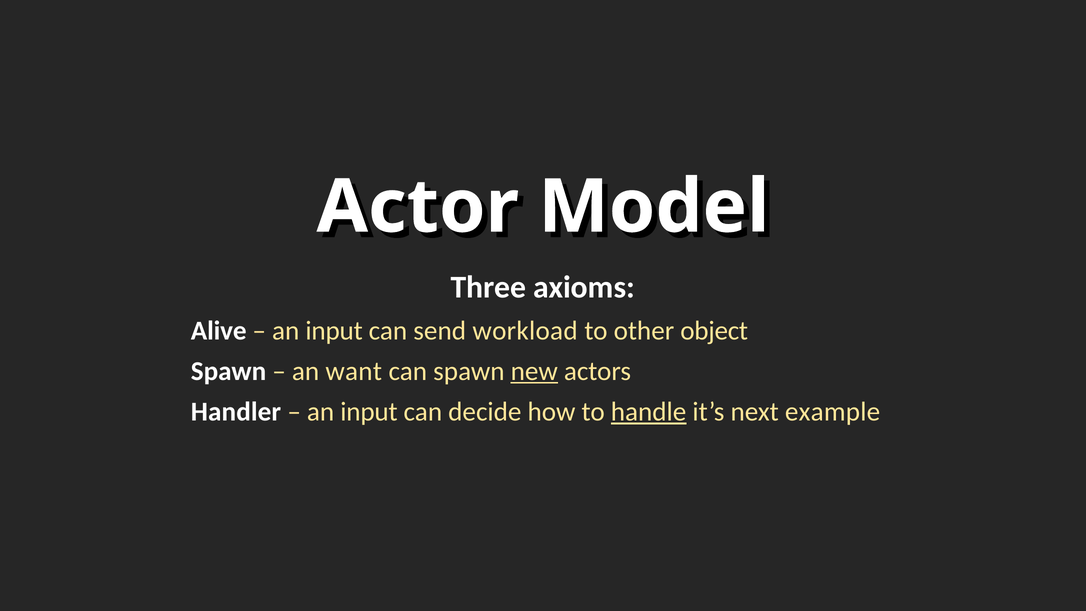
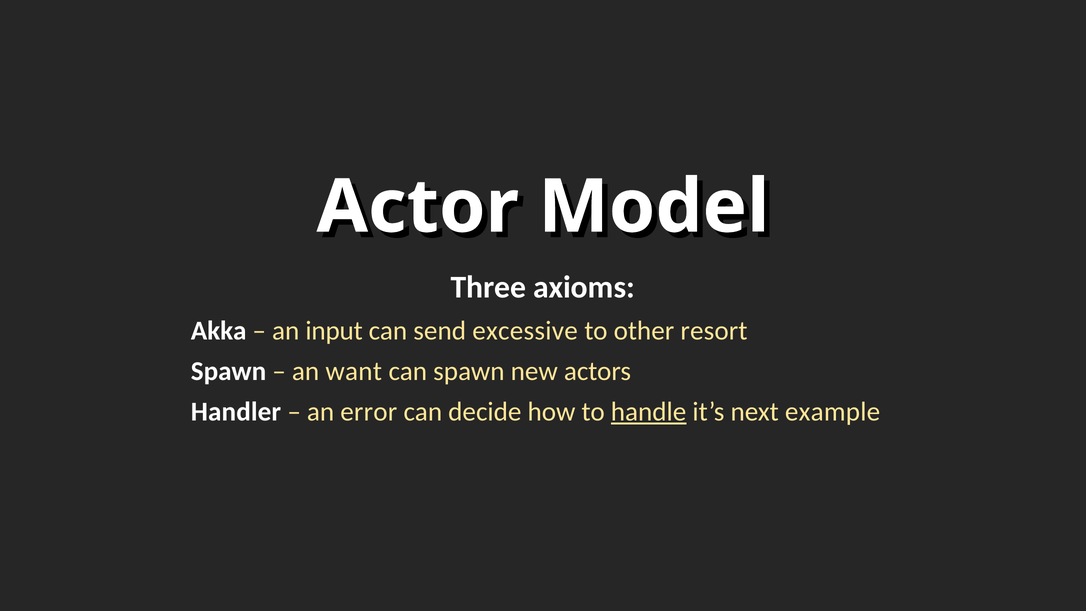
Alive: Alive -> Akka (219, 331)
workload: workload -> excessive (525, 331)
object: object -> resort (714, 331)
new underline: present -> none (534, 371)
input: input -> error (369, 412)
